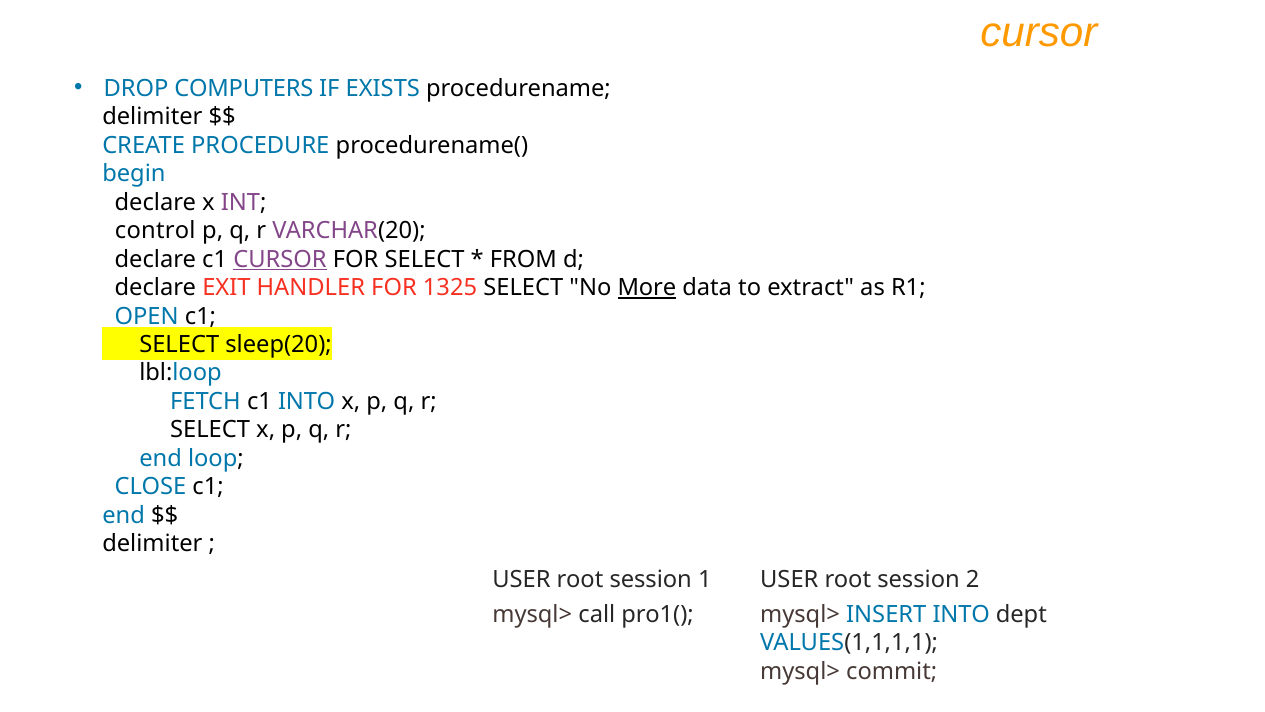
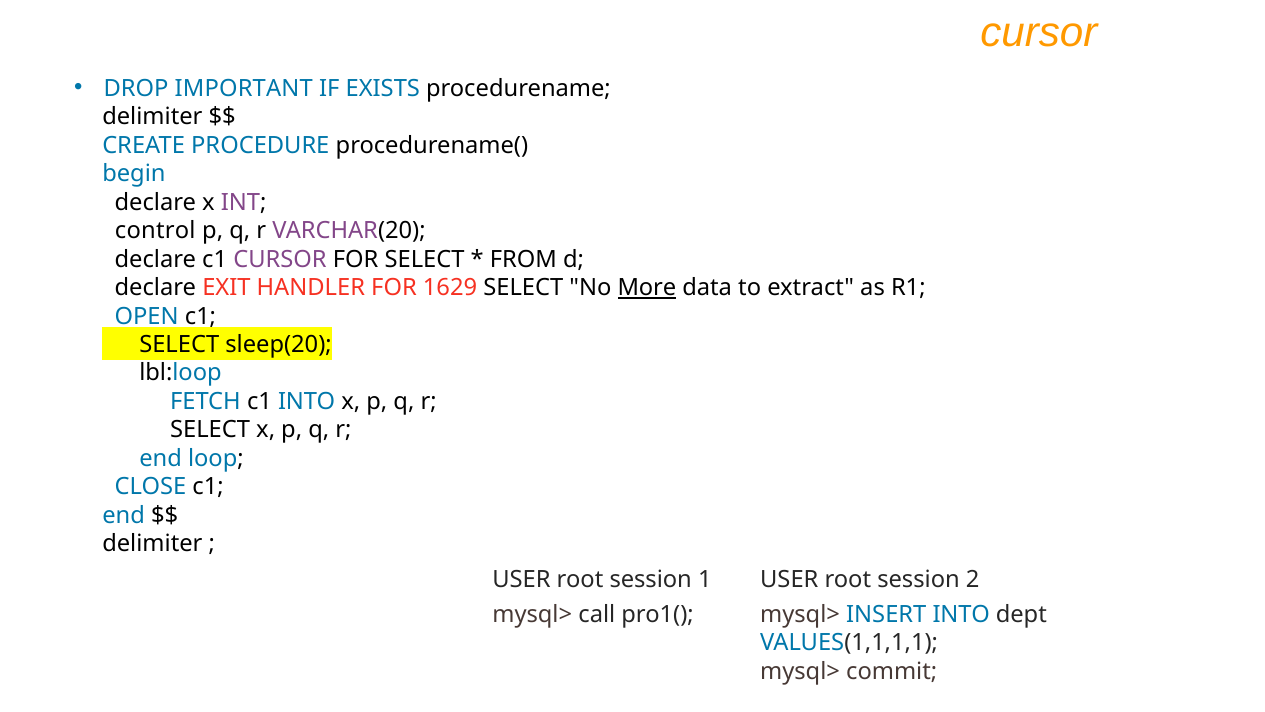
COMPUTERS: COMPUTERS -> IMPORTANT (244, 88)
CURSOR underline: present -> none (280, 259)
1325: 1325 -> 1629 (450, 288)
